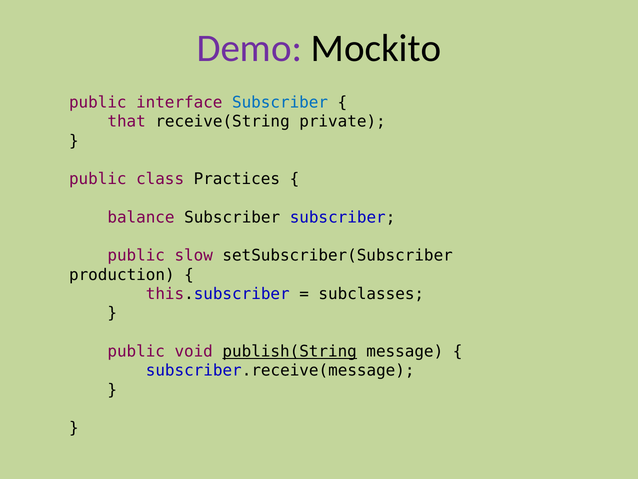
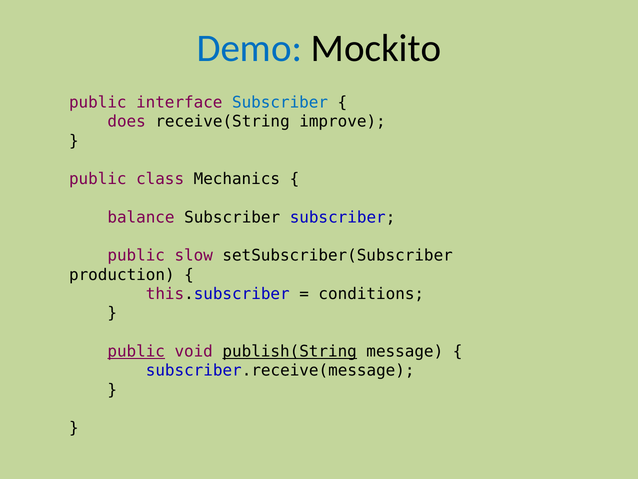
Demo colour: purple -> blue (249, 48)
that: that -> does (127, 121)
private: private -> improve (342, 121)
Practices: Practices -> Mechanics (237, 179)
subclasses: subclasses -> conditions (371, 294)
public underline: none -> present (136, 351)
